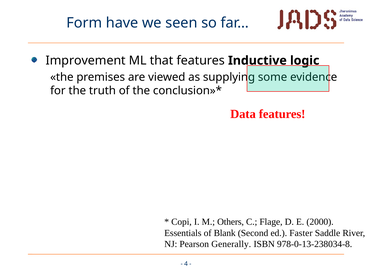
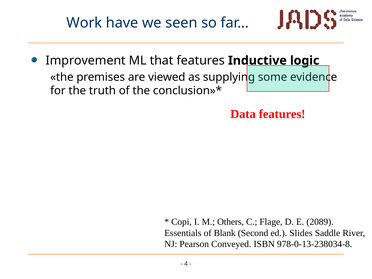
Form: Form -> Work (84, 23)
2000: 2000 -> 2089 (320, 222)
Faster: Faster -> Slides (301, 233)
Generally: Generally -> Conveyed (231, 244)
